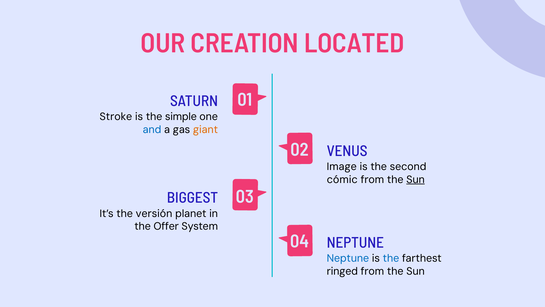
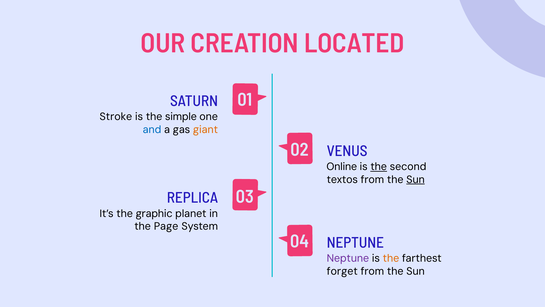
Image: Image -> Online (342, 167)
the underline: none -> present (379, 167)
cómic: cómic -> textos (342, 179)
BIGGEST: BIGGEST -> REPLICA (192, 198)
versión: versión -> graphic (154, 213)
Offer: Offer -> Page (166, 226)
Neptune colour: blue -> purple (348, 258)
the colour: blue -> orange (391, 258)
ringed: ringed -> forget (342, 271)
